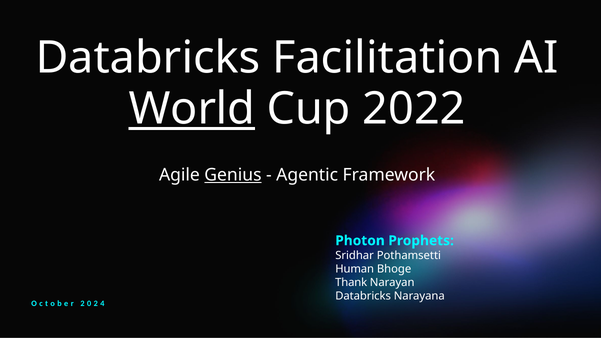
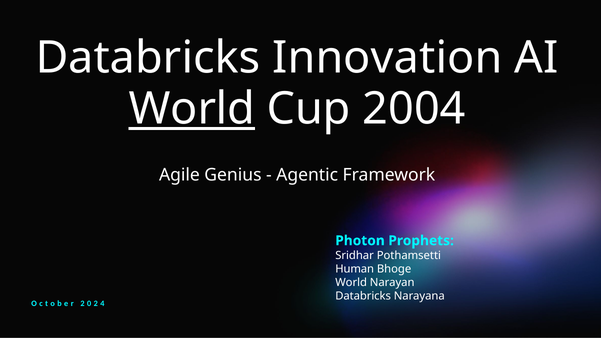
Facilitation: Facilitation -> Innovation (387, 58)
2022: 2022 -> 2004 (414, 109)
Genius underline: present -> none (233, 175)
Thank: Thank -> World (351, 283)
